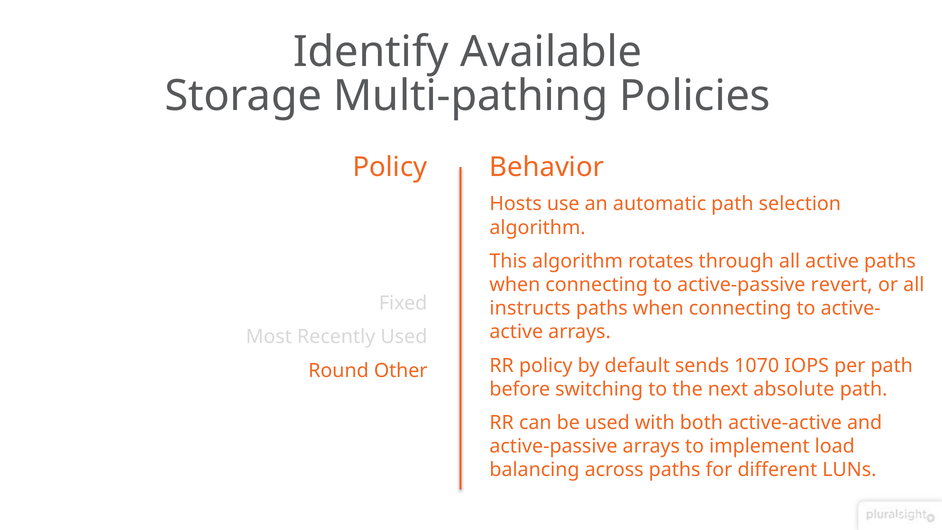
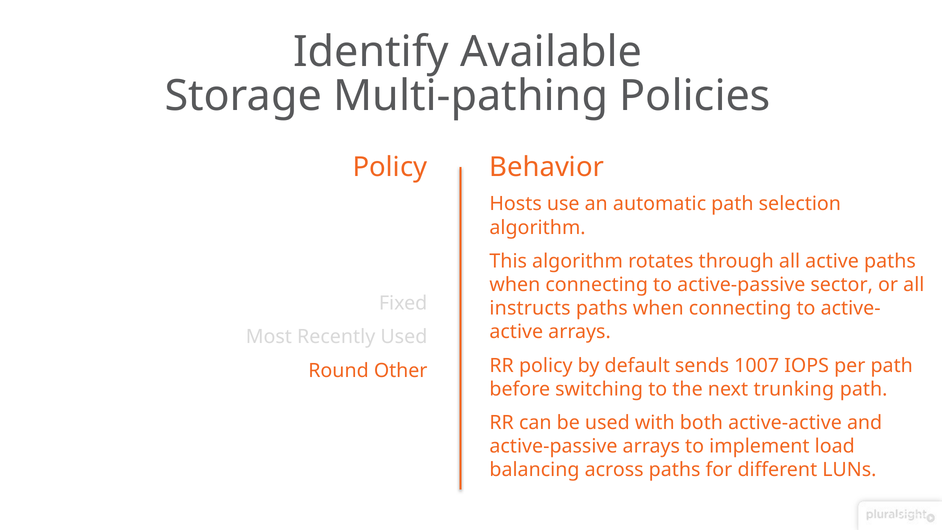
revert: revert -> sector (842, 285)
1070: 1070 -> 1007 (757, 365)
absolute: absolute -> trunking (794, 389)
